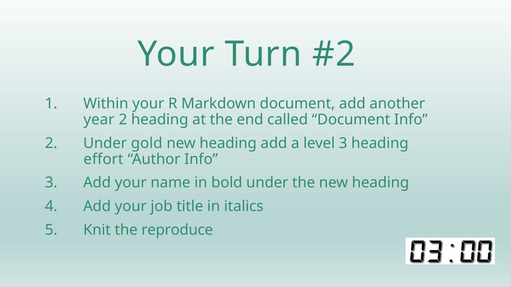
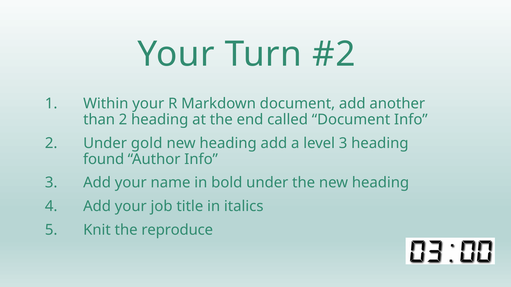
year: year -> than (99, 120)
effort: effort -> found (104, 159)
